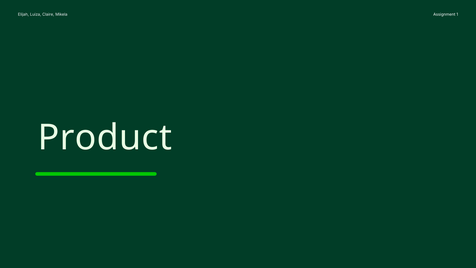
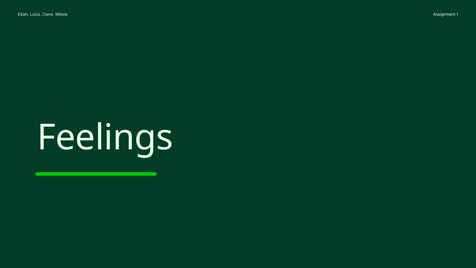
Product: Product -> Feelings (105, 137)
